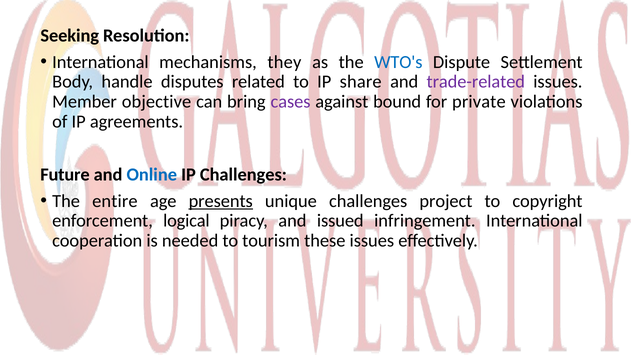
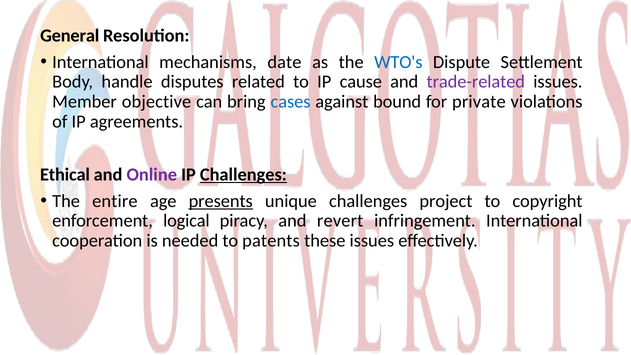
Seeking: Seeking -> General (70, 36)
they: they -> date (284, 62)
share: share -> cause (361, 82)
cases colour: purple -> blue (291, 102)
Future: Future -> Ethical (65, 175)
Online colour: blue -> purple (152, 175)
Challenges underline: none -> present (243, 175)
issued: issued -> revert (340, 221)
tourism: tourism -> patents (271, 241)
